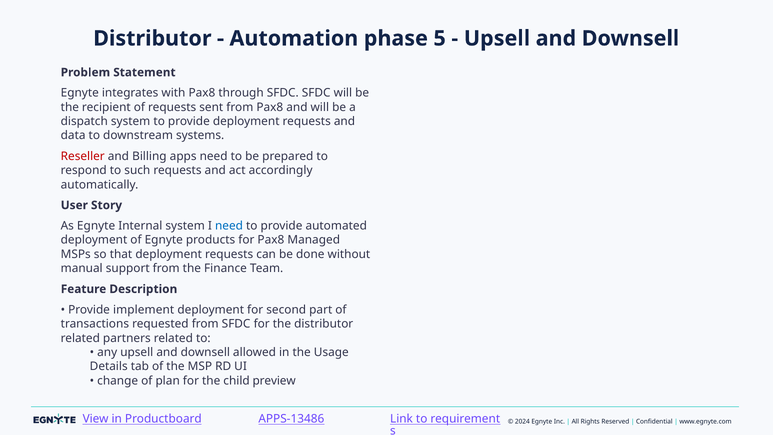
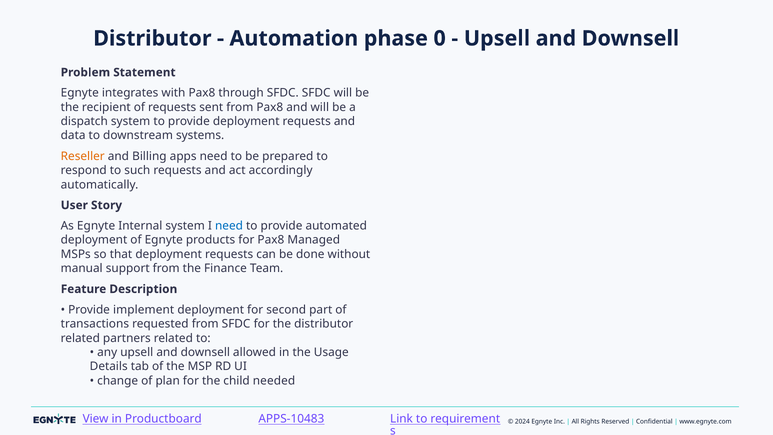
5: 5 -> 0 (440, 38)
Reseller colour: red -> orange (83, 156)
preview: preview -> needed (274, 381)
APPS-13486: APPS-13486 -> APPS-10483 (291, 419)
